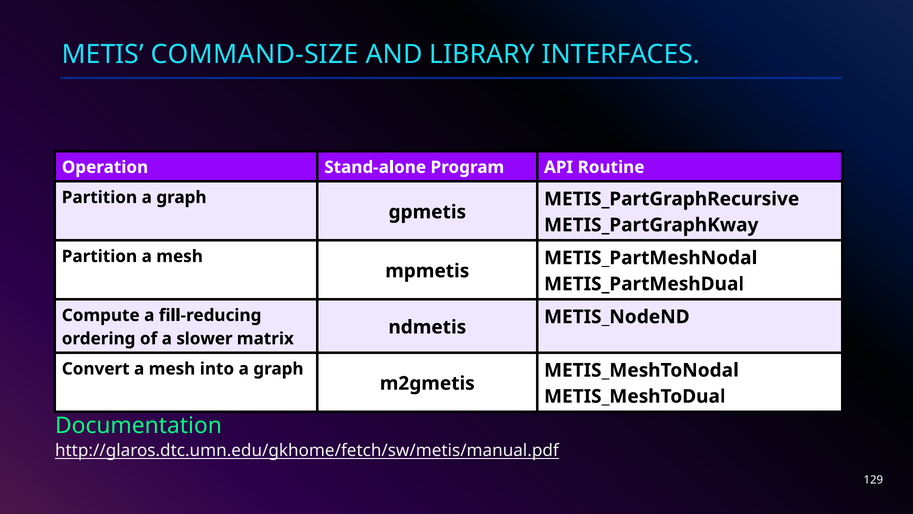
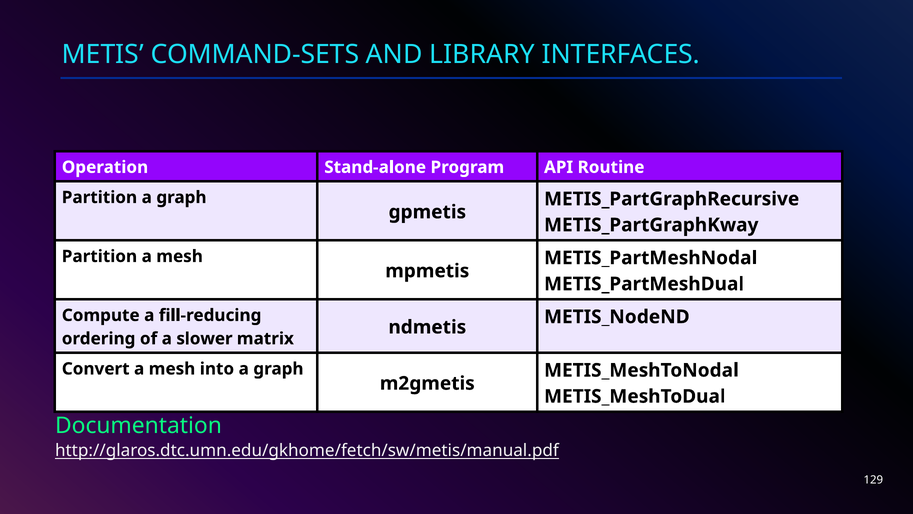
COMMAND-SIZE: COMMAND-SIZE -> COMMAND-SETS (255, 54)
